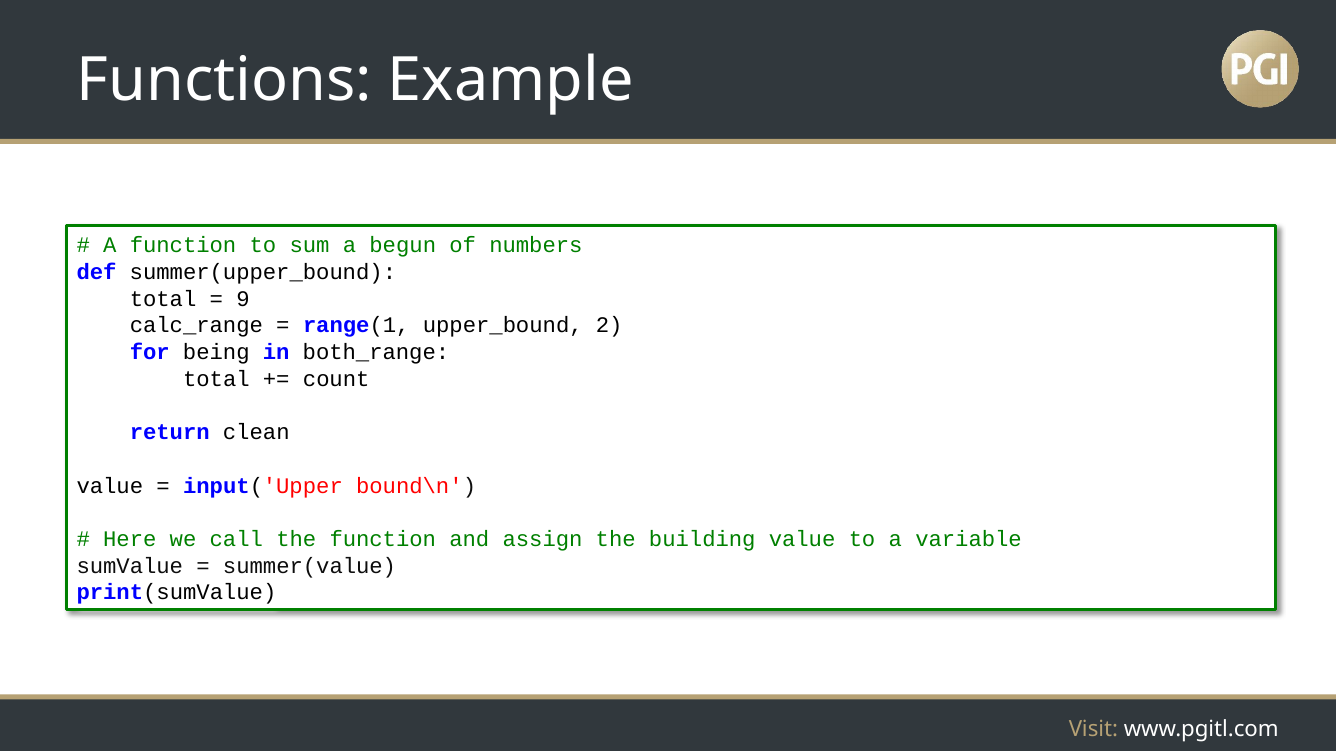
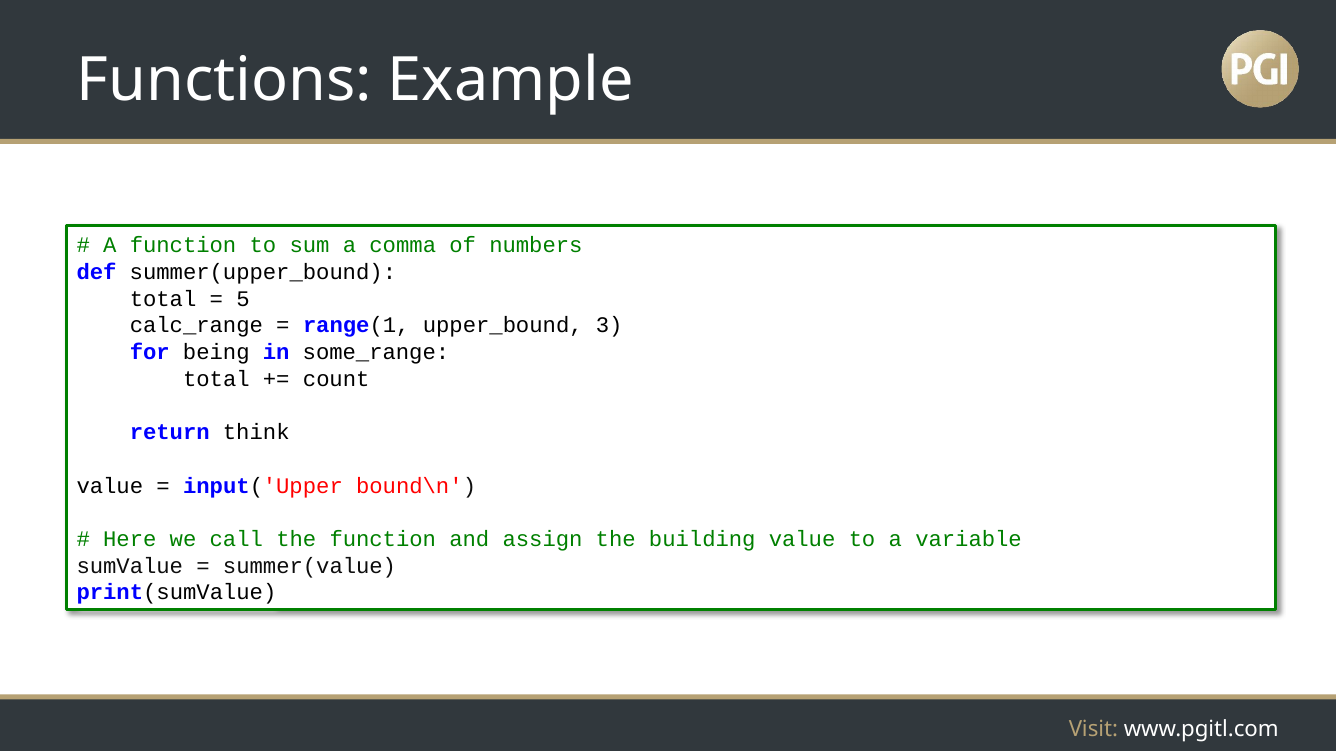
begun: begun -> comma (403, 246)
9: 9 -> 5 (243, 299)
2: 2 -> 3 (609, 326)
both_range: both_range -> some_range (376, 352)
clean: clean -> think (256, 433)
